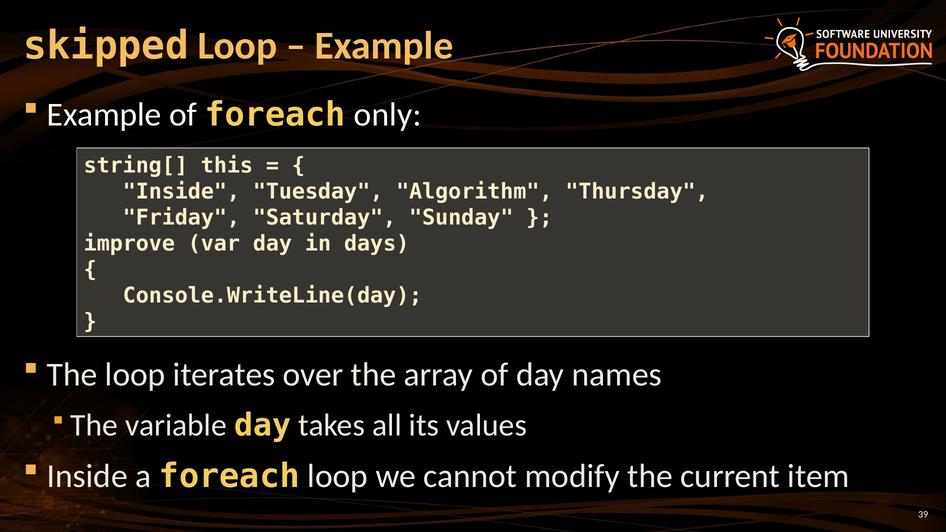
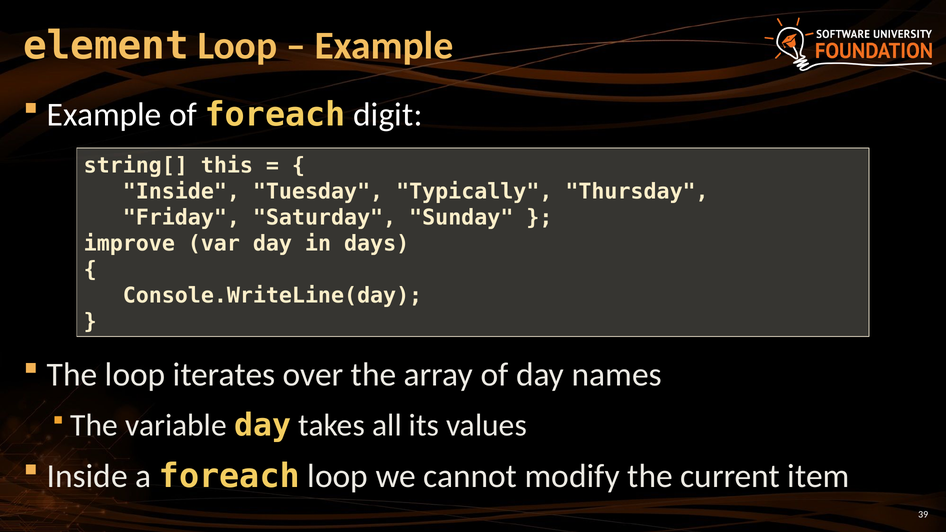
skipped: skipped -> element (106, 46)
only: only -> digit (388, 115)
Algorithm: Algorithm -> Typically (474, 192)
